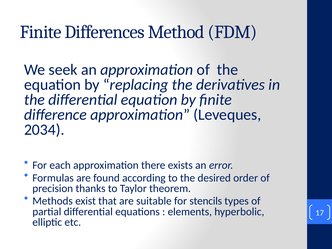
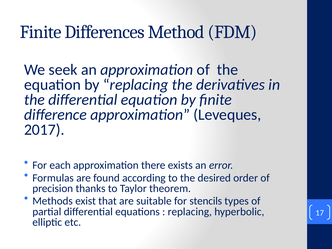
2034: 2034 -> 2017 (44, 130)
elements: elements -> replacing (190, 212)
